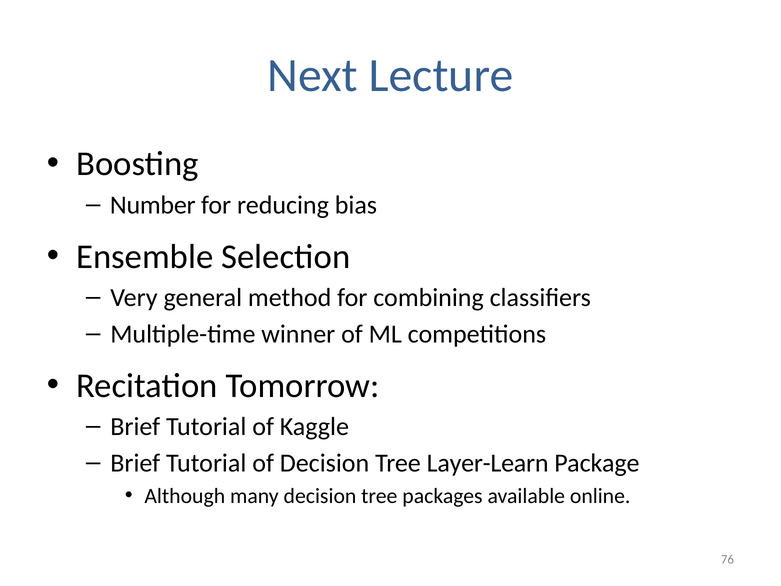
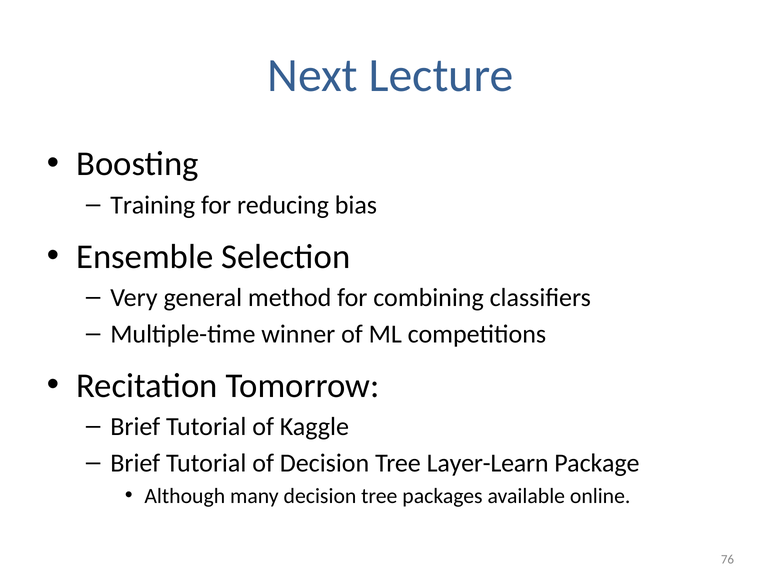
Number: Number -> Training (153, 205)
